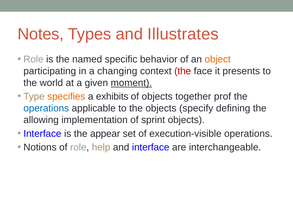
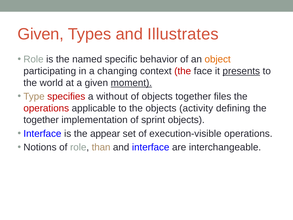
Notes: Notes -> Given (41, 34)
presents underline: none -> present (241, 71)
specifies colour: orange -> red (66, 96)
exhibits: exhibits -> without (112, 96)
prof: prof -> files (223, 96)
operations colour: blue -> red (46, 108)
specify: specify -> activity (196, 108)
allowing: allowing -> together (41, 120)
help: help -> than (101, 147)
